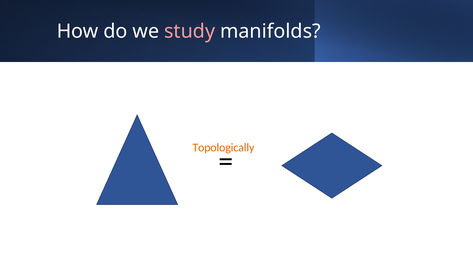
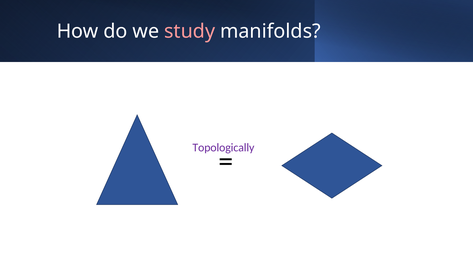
Topologically colour: orange -> purple (223, 147)
